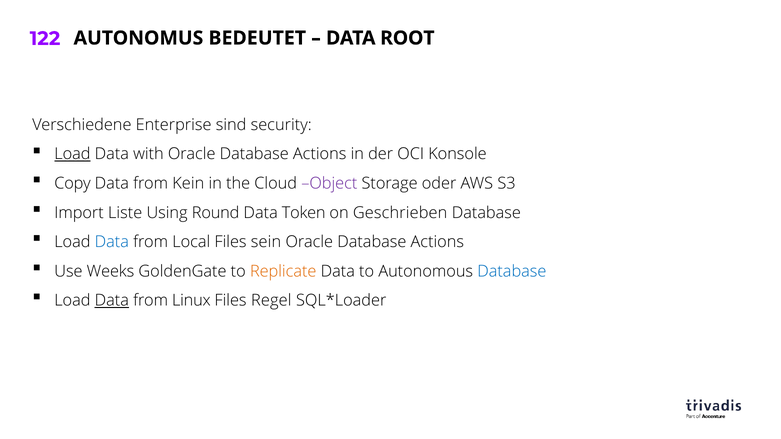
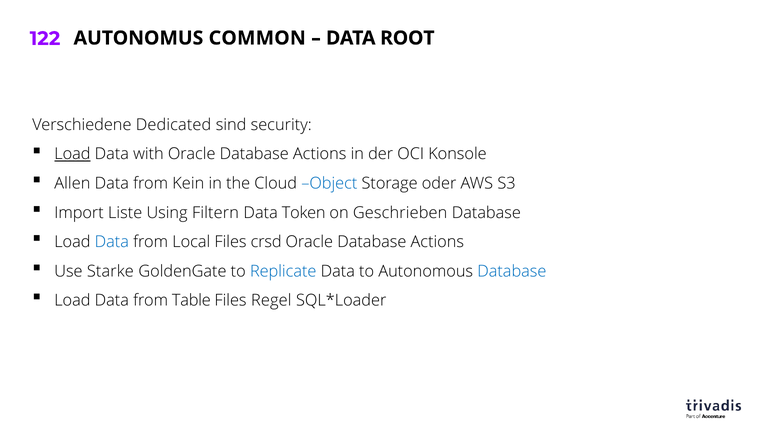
BEDEUTET: BEDEUTET -> COMMON (257, 38)
Enterprise: Enterprise -> Dedicated (174, 125)
Copy: Copy -> Allen (72, 183)
Object colour: purple -> blue (329, 183)
Round: Round -> Filtern (215, 213)
sein: sein -> crsd (266, 242)
Weeks: Weeks -> Starke (110, 271)
Replicate colour: orange -> blue (283, 271)
Data underline: present -> none (112, 301)
Linux: Linux -> Table (191, 301)
